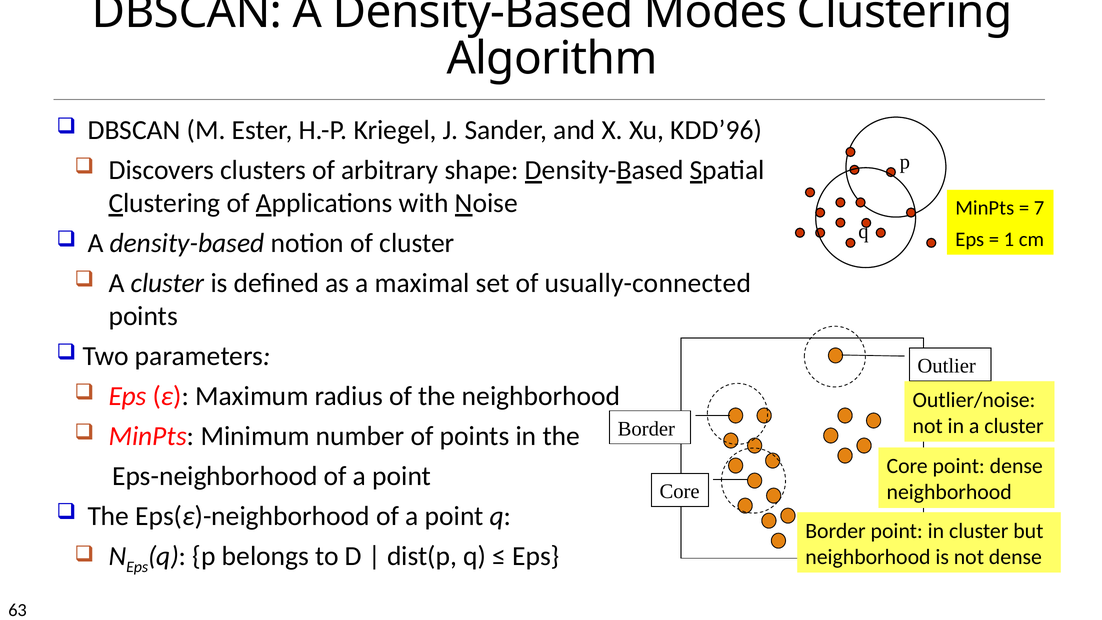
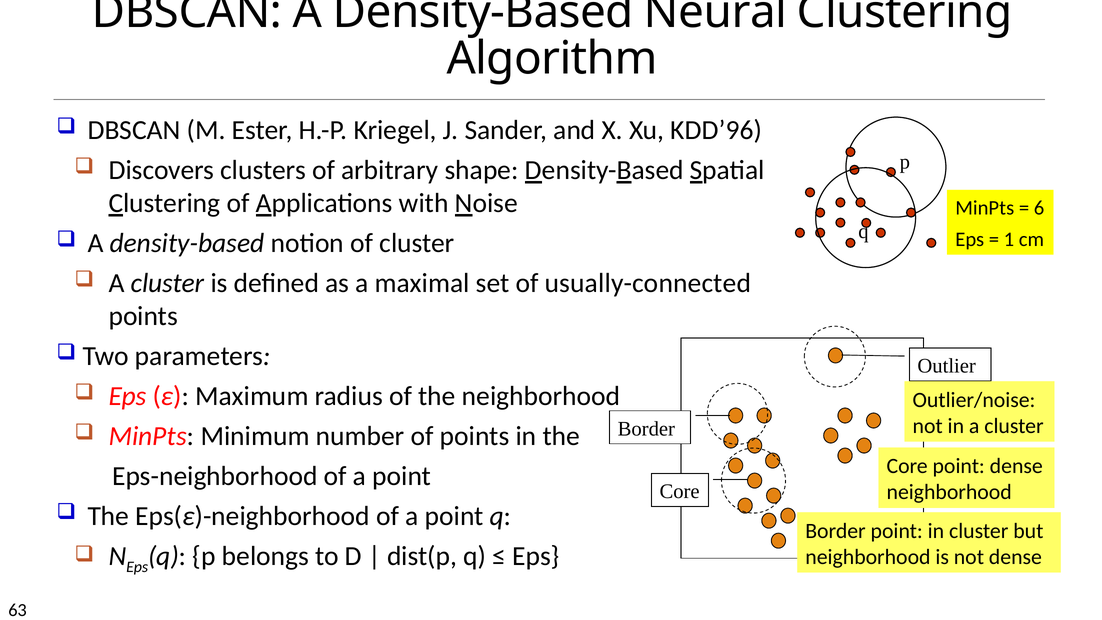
Modes: Modes -> Neural (716, 12)
7: 7 -> 6 (1039, 208)
